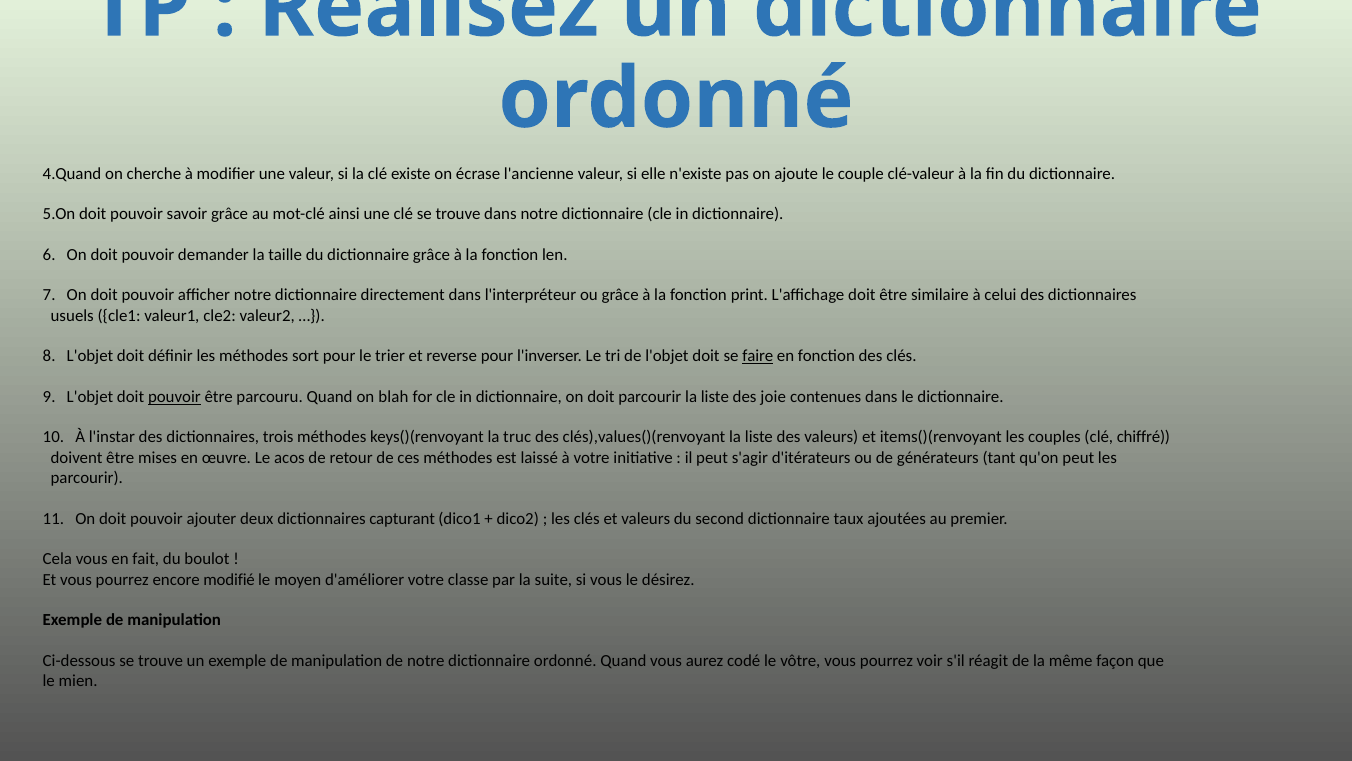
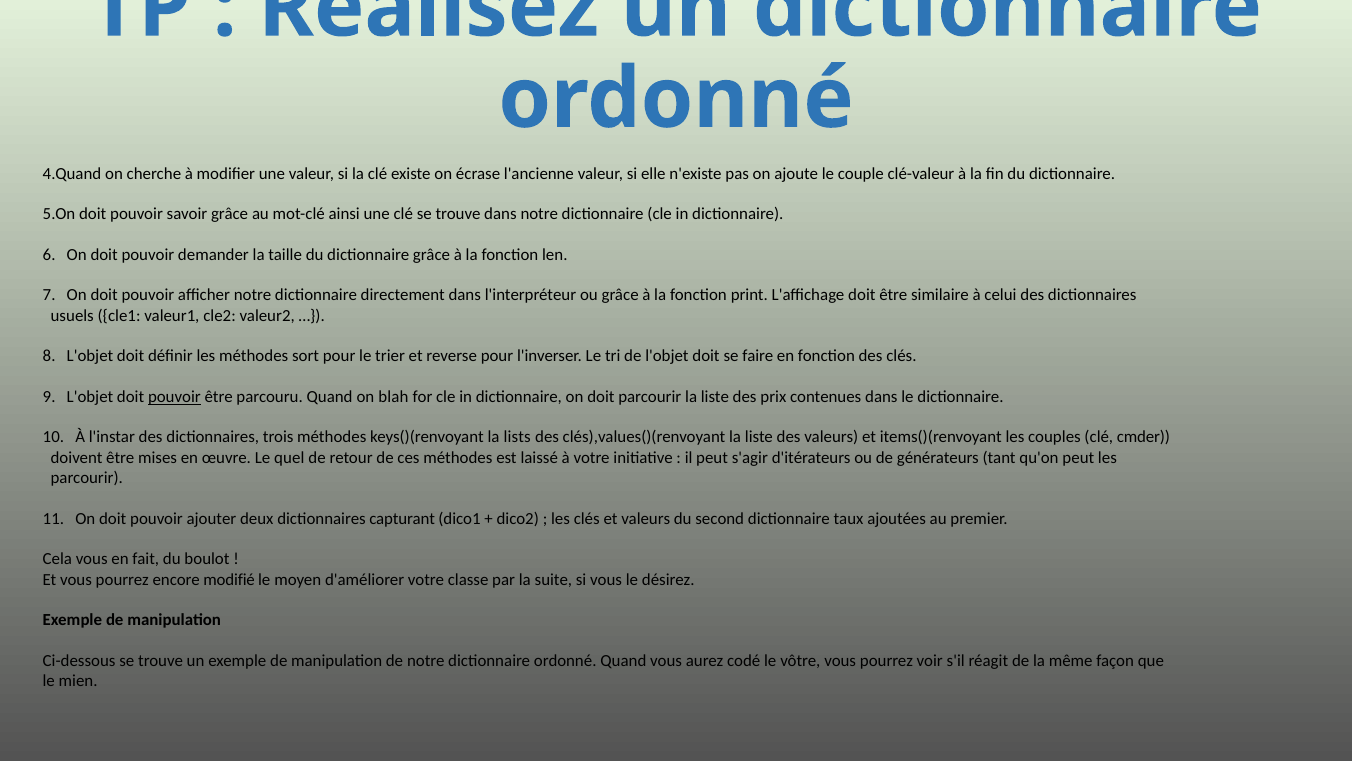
faire underline: present -> none (758, 356)
joie: joie -> prix (773, 397)
truc: truc -> lists (517, 437)
chiffré: chiffré -> cmder (1143, 437)
acos: acos -> quel (289, 457)
